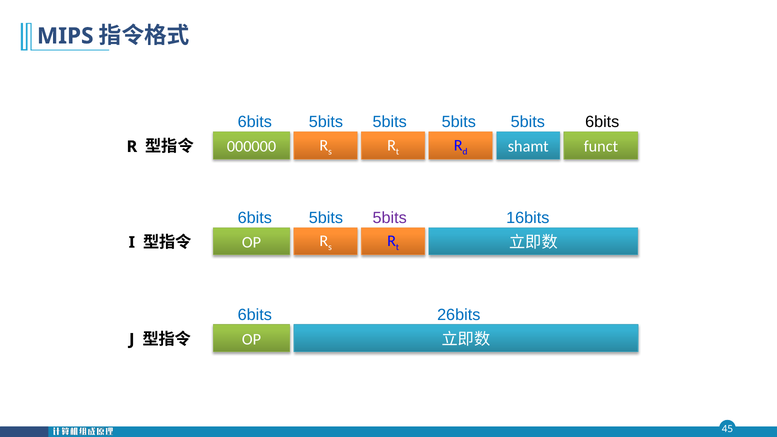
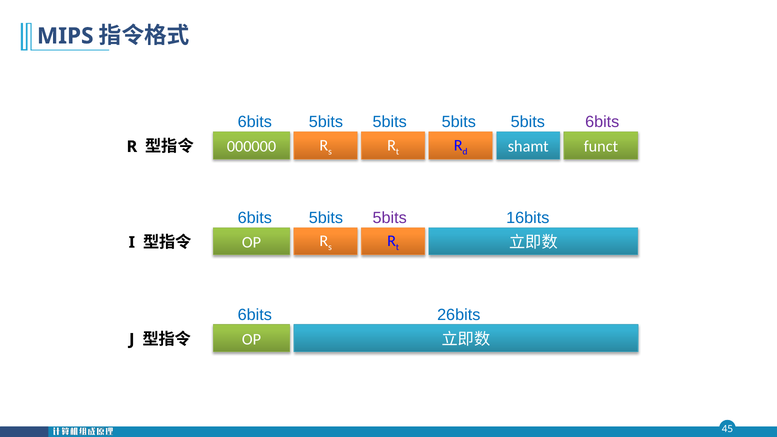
6bits colour: black -> purple (602, 122)
